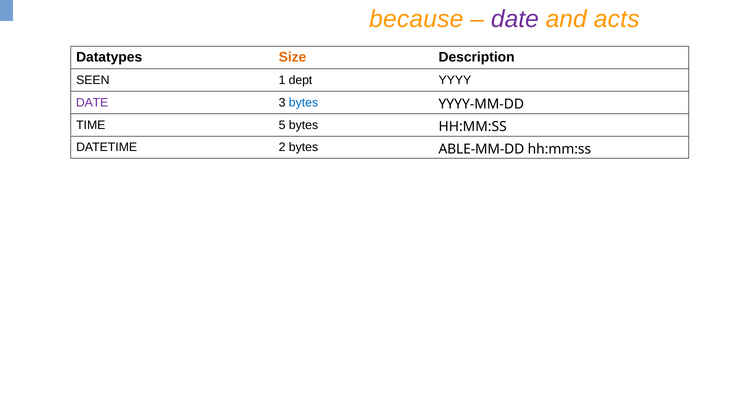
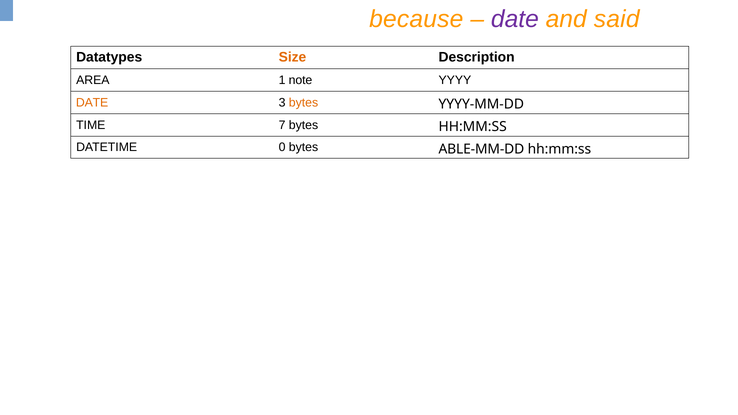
acts: acts -> said (617, 19)
SEEN: SEEN -> AREA (93, 80)
dept: dept -> note (300, 80)
DATE colour: purple -> orange (92, 103)
bytes colour: blue -> orange (303, 103)
5: 5 -> 7 (282, 125)
2: 2 -> 0 (282, 147)
